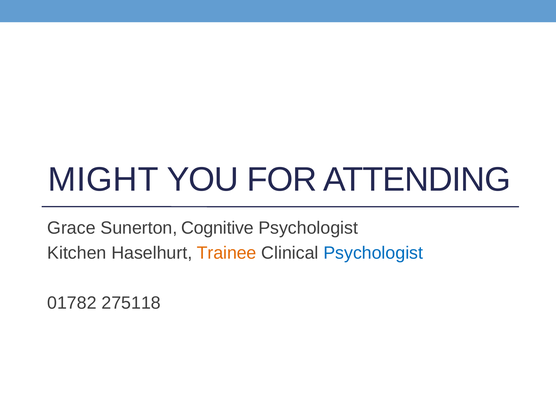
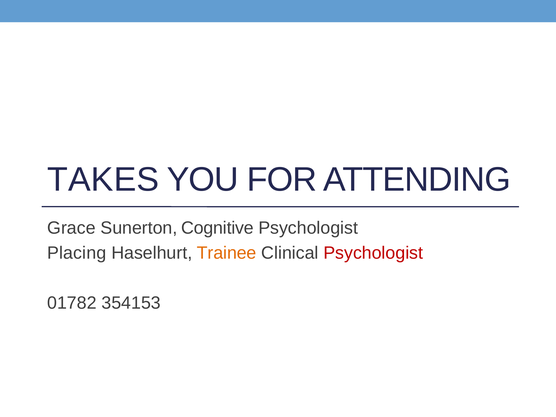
MIGHT: MIGHT -> TAKES (103, 180)
Kitchen: Kitchen -> Placing (77, 253)
Psychologist colour: blue -> red (373, 253)
275118: 275118 -> 354153 (131, 303)
